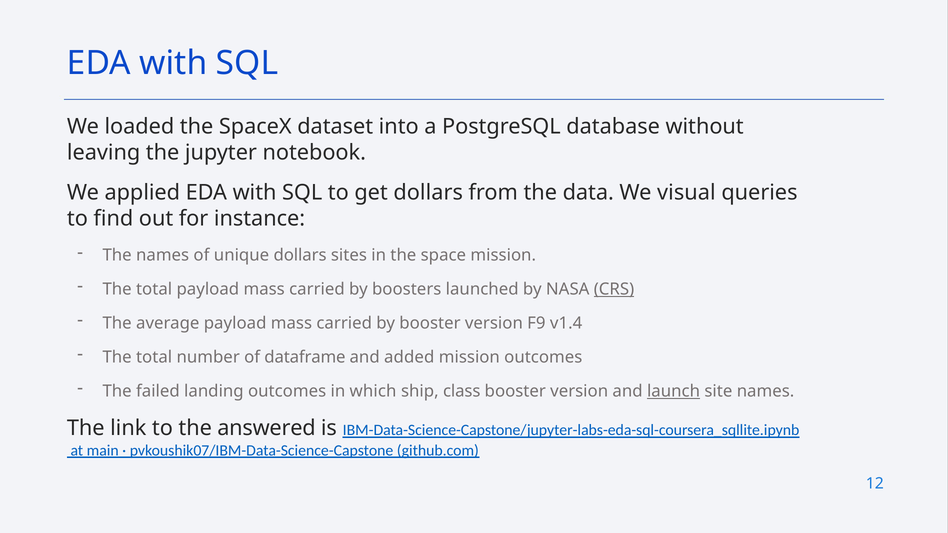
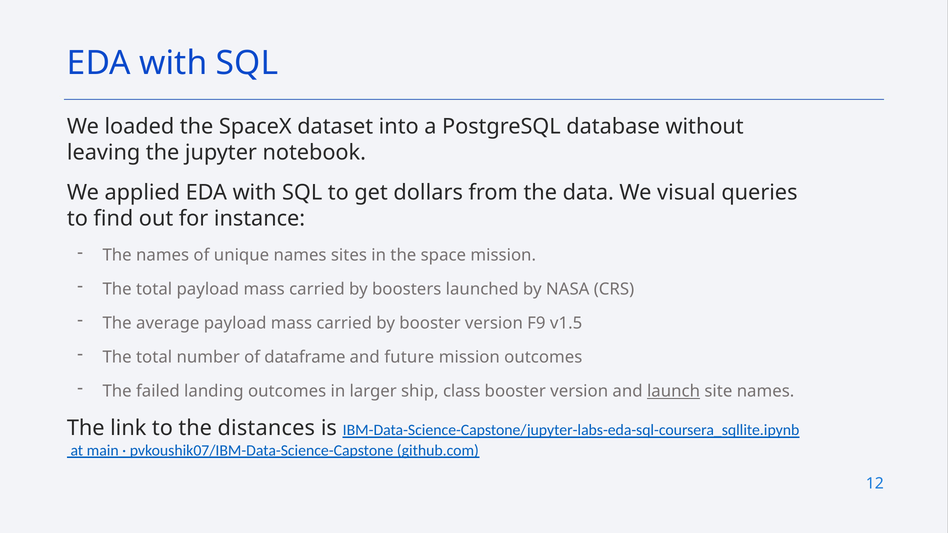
unique dollars: dollars -> names (300, 255)
CRS underline: present -> none (614, 289)
v1.4: v1.4 -> v1.5 (566, 323)
added: added -> future (409, 357)
which: which -> larger (373, 391)
answered: answered -> distances (266, 429)
